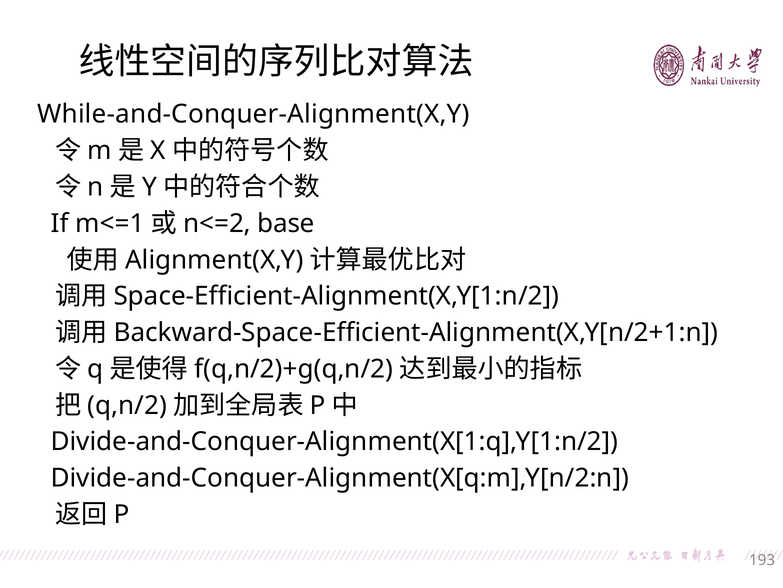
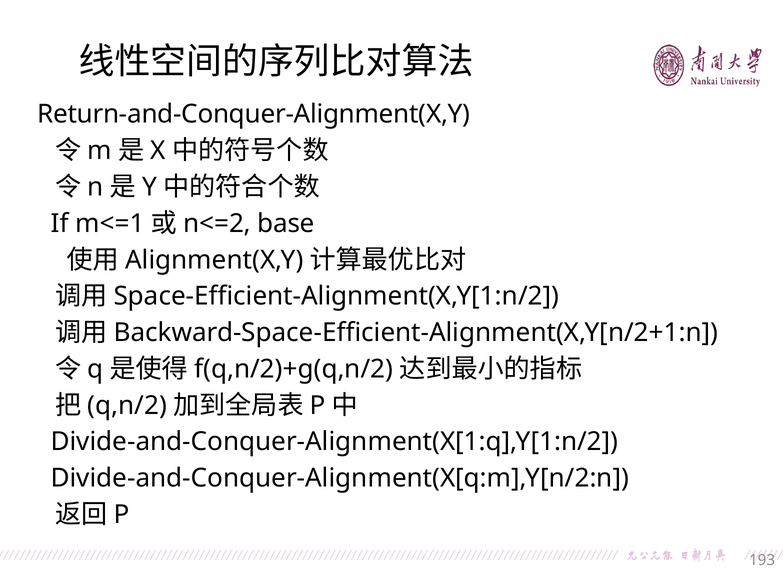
While-and-Conquer-Alignment(X,Y: While-and-Conquer-Alignment(X,Y -> Return-and-Conquer-Alignment(X,Y (254, 114)
